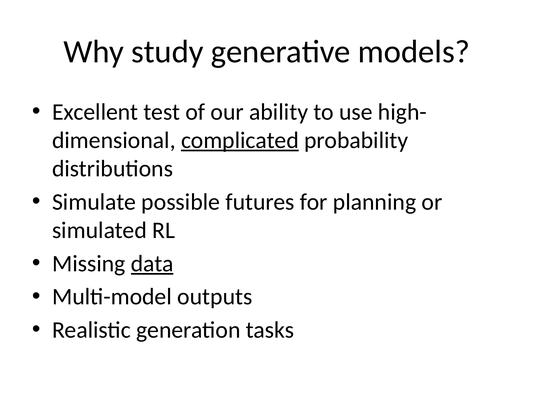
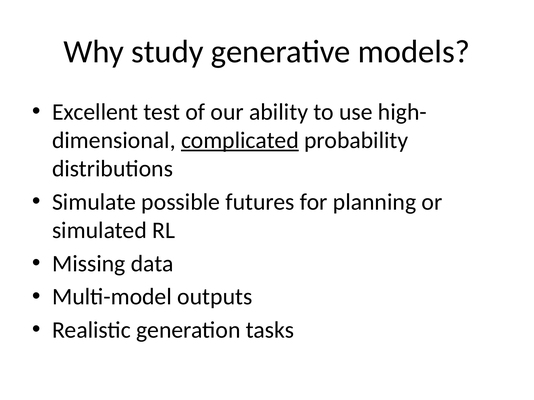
data underline: present -> none (152, 264)
